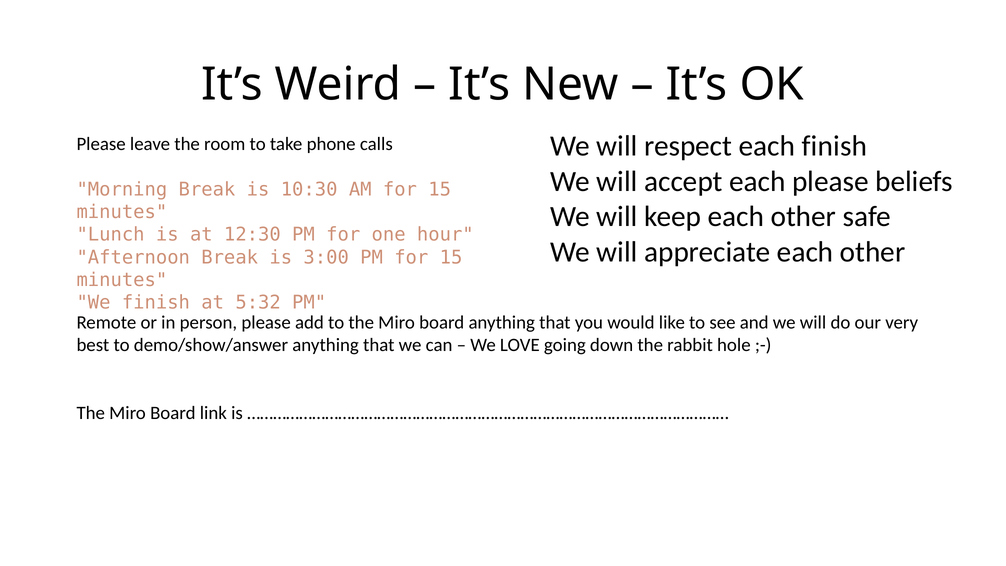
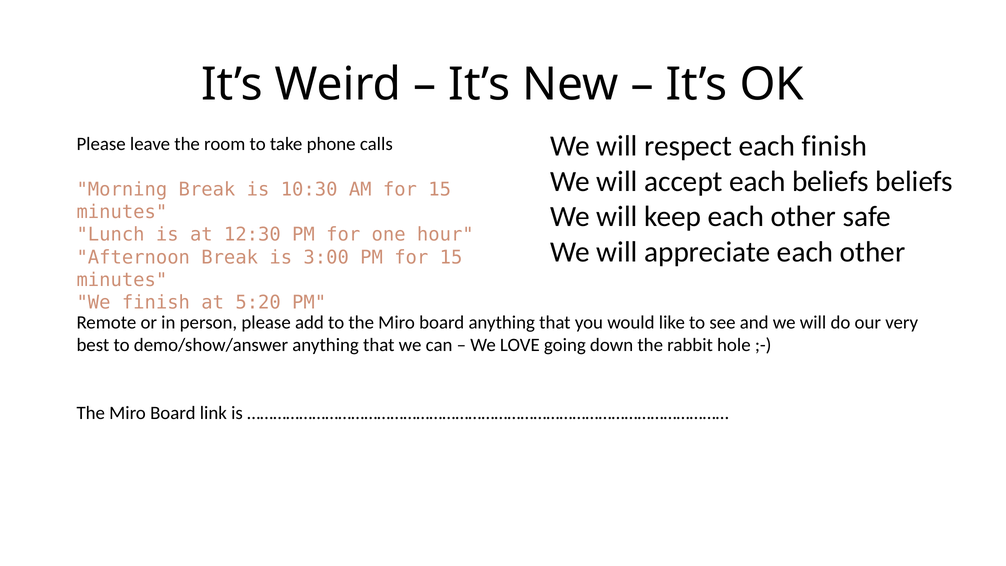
each please: please -> beliefs (830, 181)
5:32: 5:32 -> 5:20 (258, 302)
